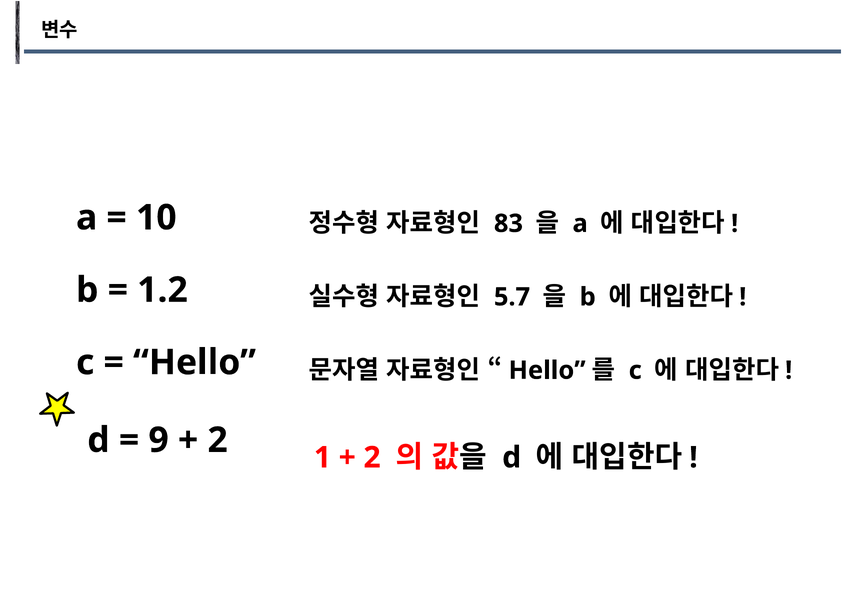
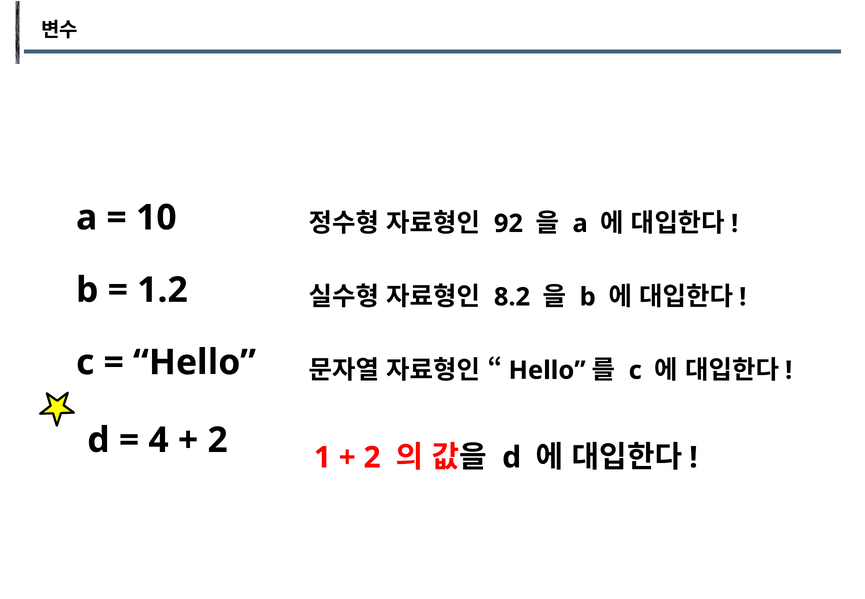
83: 83 -> 92 (508, 224)
5.7: 5.7 -> 8.2 (512, 297)
9: 9 -> 4 (159, 440)
